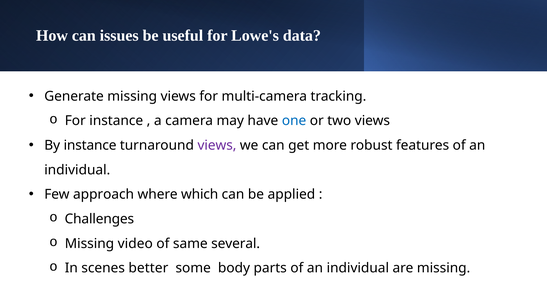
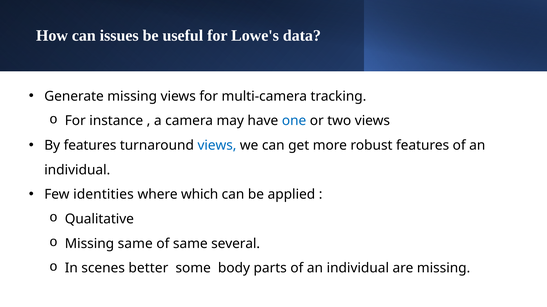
By instance: instance -> features (90, 146)
views colour: purple -> blue (217, 146)
approach: approach -> identities (103, 195)
Challenges: Challenges -> Qualitative (99, 219)
Missing video: video -> same (135, 244)
